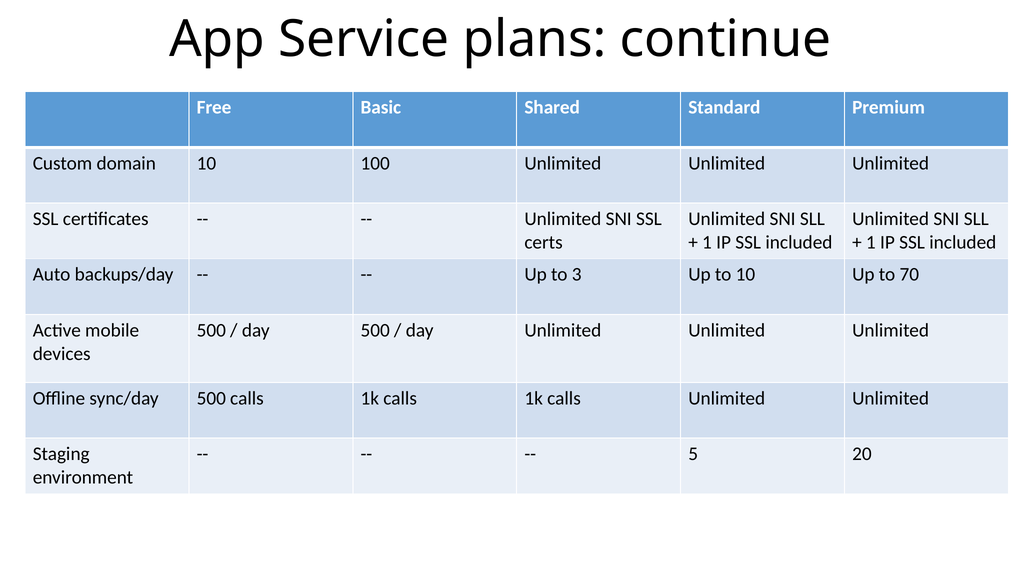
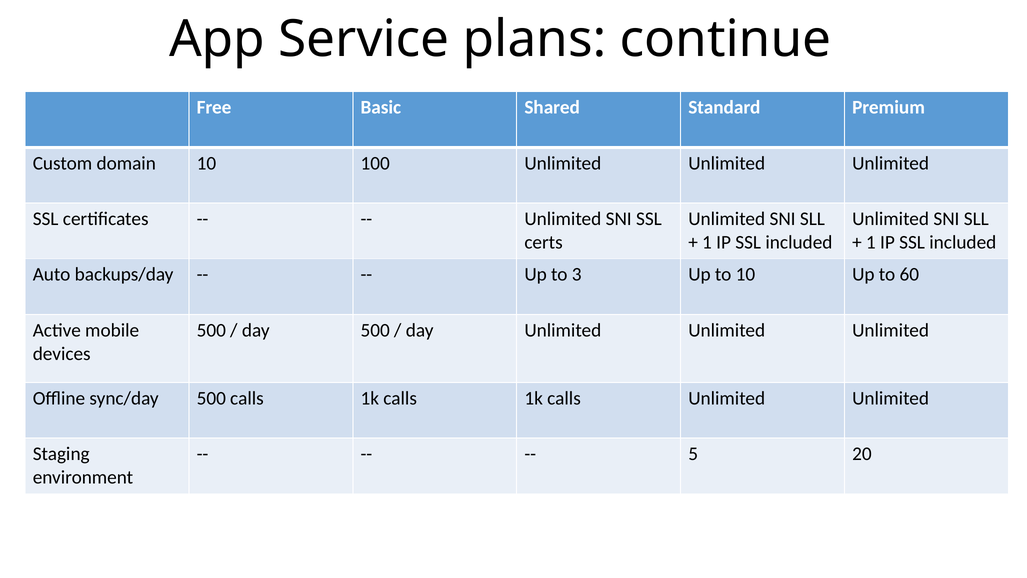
70: 70 -> 60 (909, 274)
